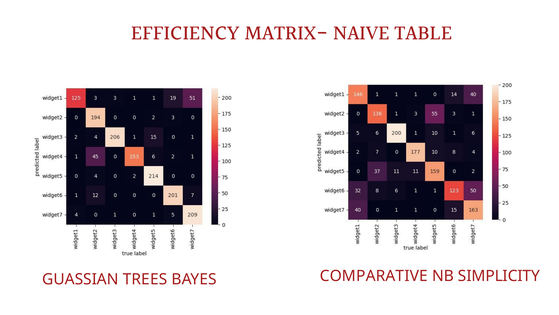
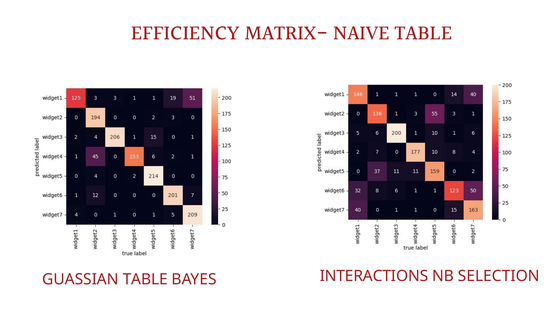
GUASSIAN TREES: TREES -> TABLE (145, 279)
COMPARATIVE: COMPARATIVE -> INTERACTIONS (374, 275)
SIMPLICITY: SIMPLICITY -> SELECTION (499, 275)
